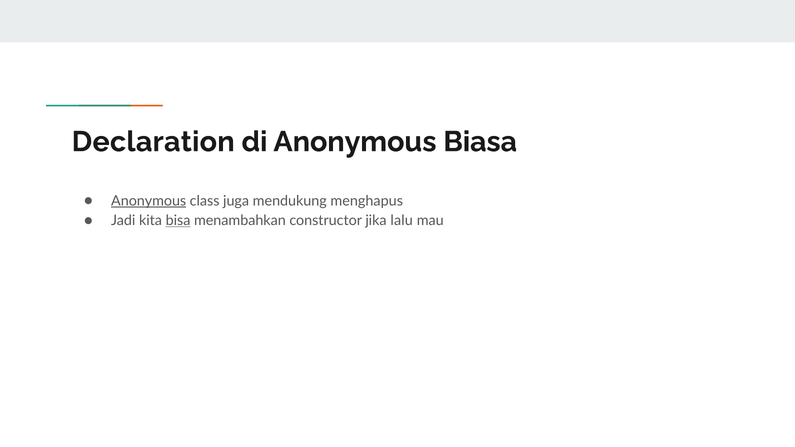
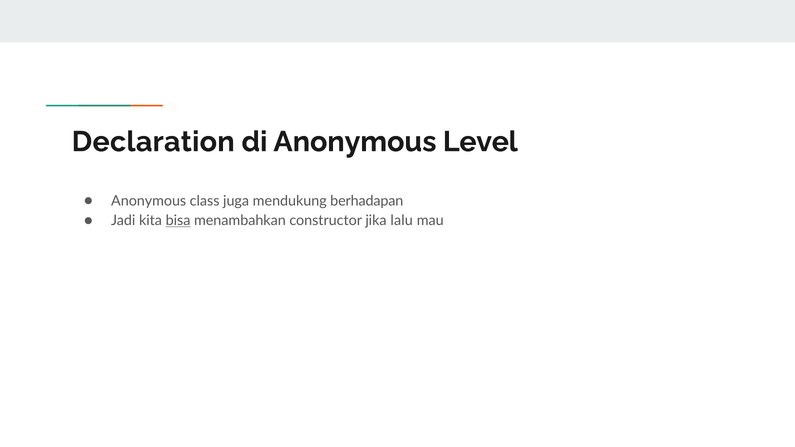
Biasa: Biasa -> Level (480, 142)
Anonymous underline: present -> none (149, 201)
menghapus: menghapus -> berhadapan (367, 201)
